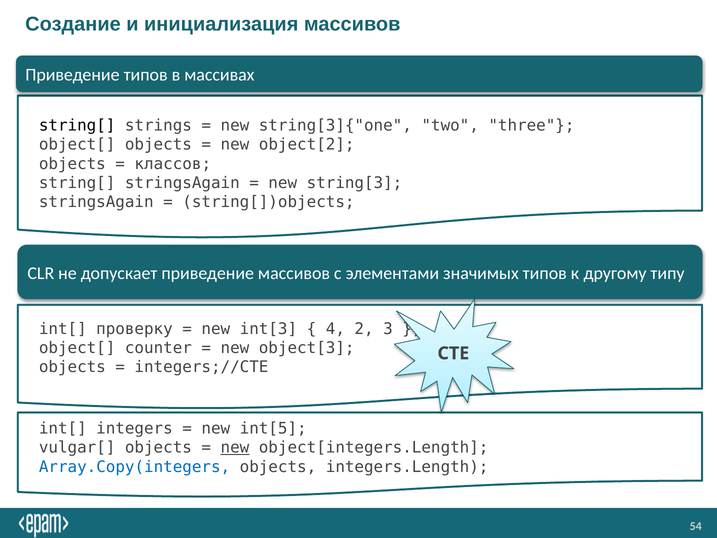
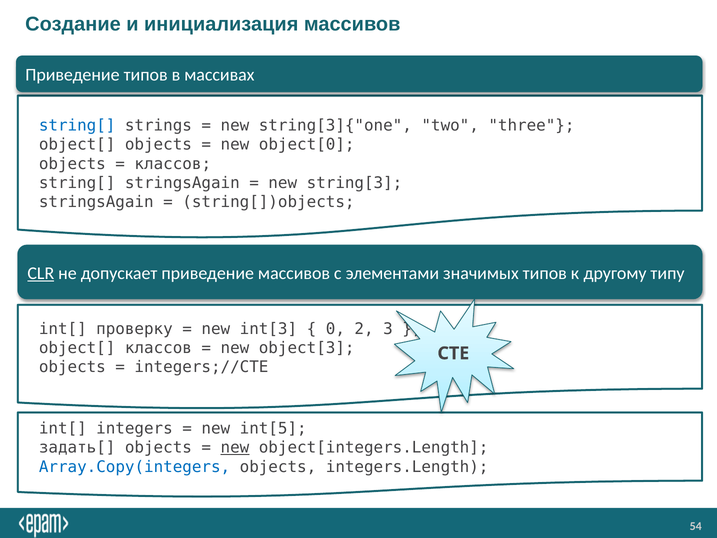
string[ colour: black -> blue (77, 126)
object[2: object[2 -> object[0 (307, 145)
CLR underline: none -> present (41, 273)
4: 4 -> 0 (335, 329)
object[ counter: counter -> классов (158, 348)
vulgar[: vulgar[ -> задать[ (77, 448)
